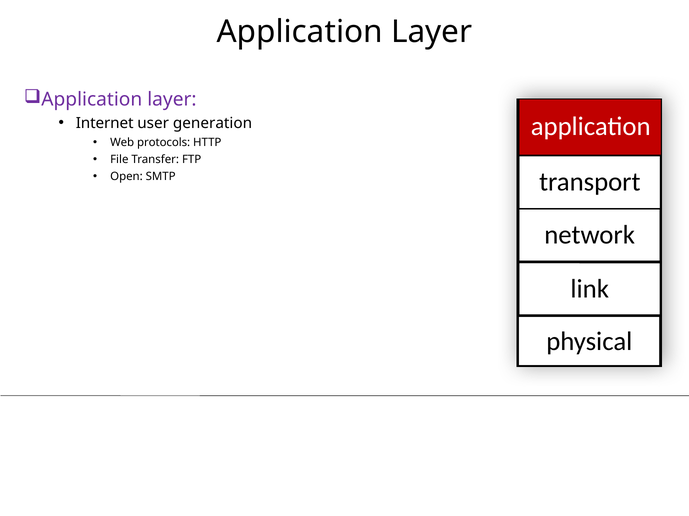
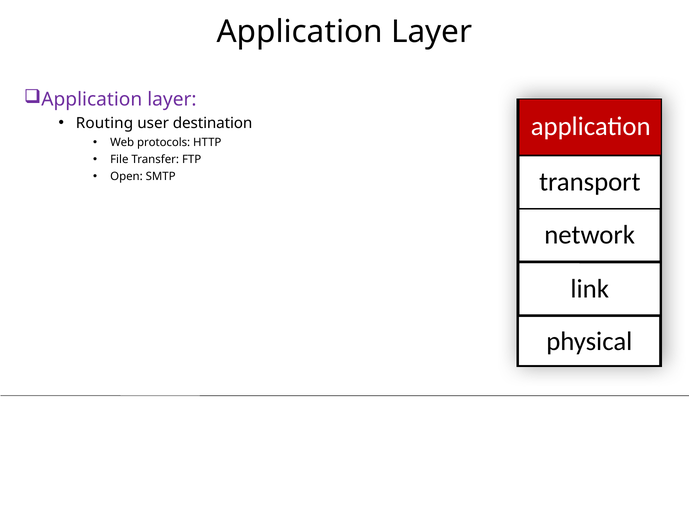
Internet: Internet -> Routing (105, 123)
generation: generation -> destination (213, 123)
